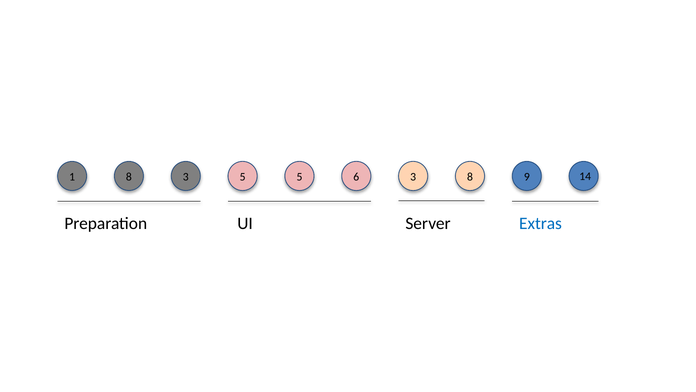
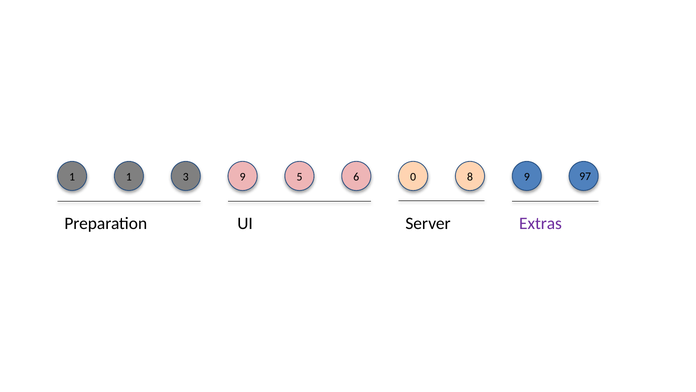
1 8: 8 -> 1 (129, 177)
3 5: 5 -> 9 (243, 177)
6 3: 3 -> 0 (413, 177)
14: 14 -> 97 (585, 176)
Extras colour: blue -> purple (540, 223)
